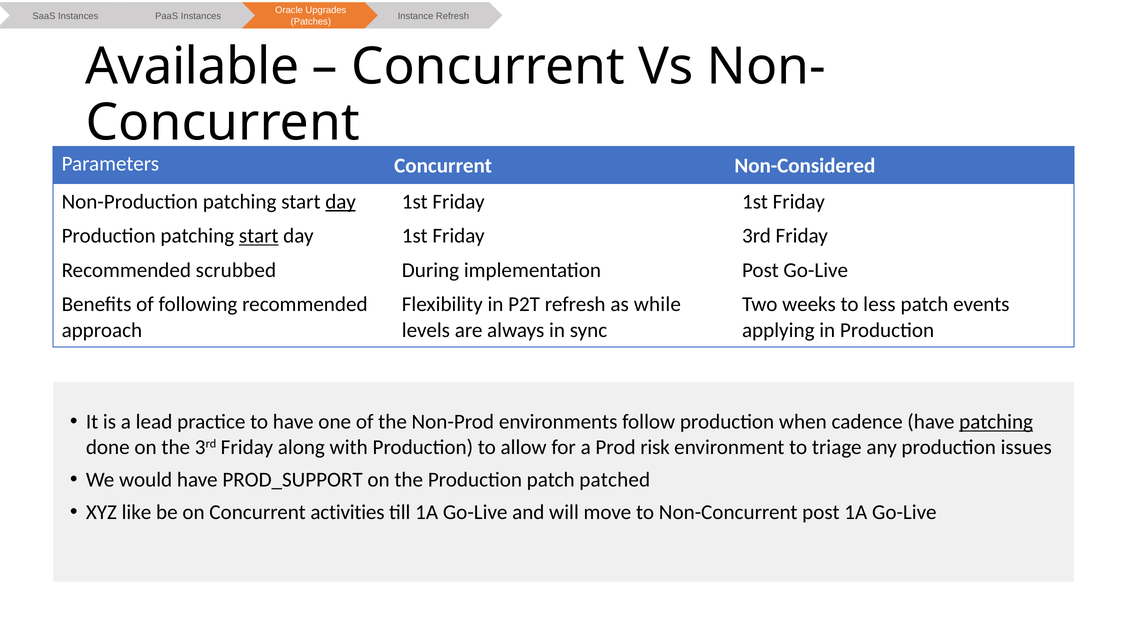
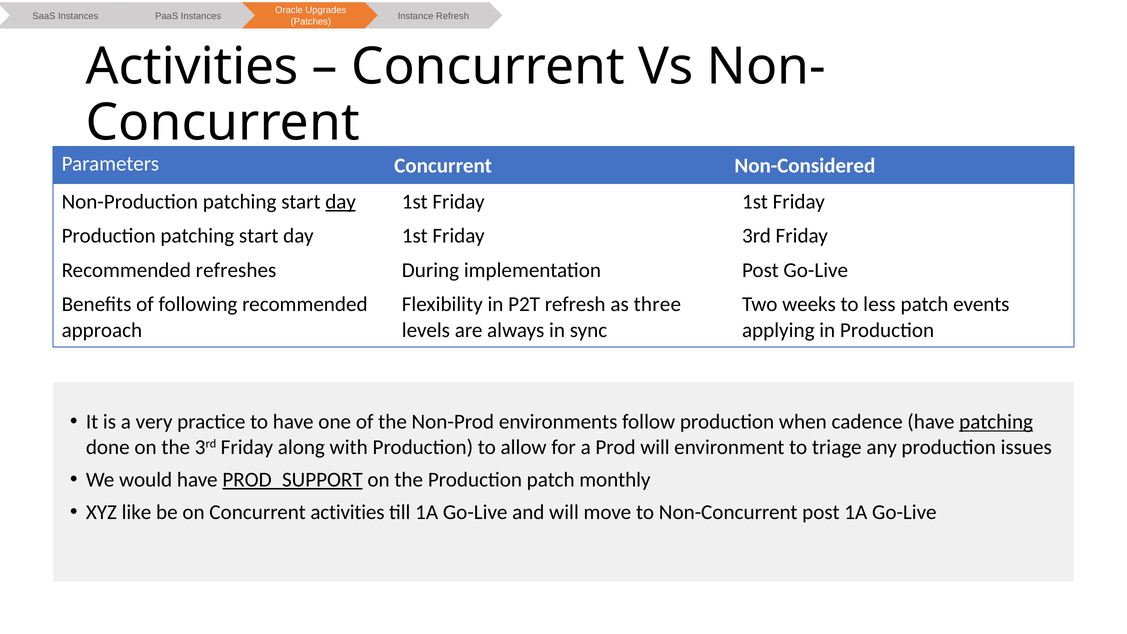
Available: Available -> Activities (192, 67)
start underline: present -> none (259, 236)
scrubbed: scrubbed -> refreshes (236, 270)
while: while -> three (657, 304)
lead: lead -> very (154, 422)
Prod risk: risk -> will (655, 447)
PROD_SUPPORT underline: none -> present (293, 480)
patched: patched -> monthly (615, 480)
